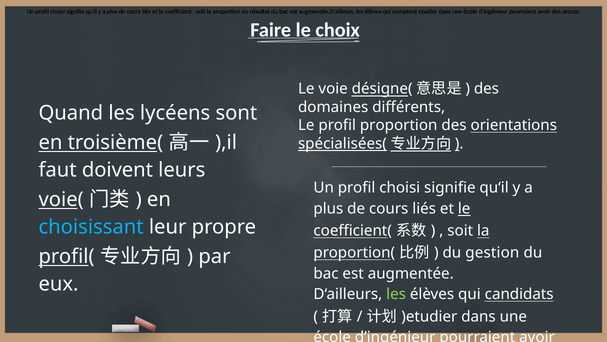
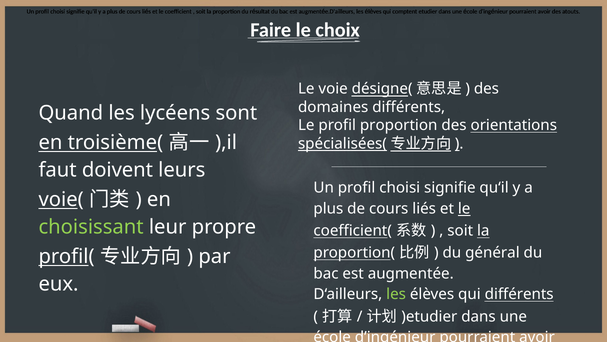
choisissant colour: light blue -> light green (91, 227)
gestion: gestion -> général (492, 252)
qui candidats: candidats -> différents (519, 294)
